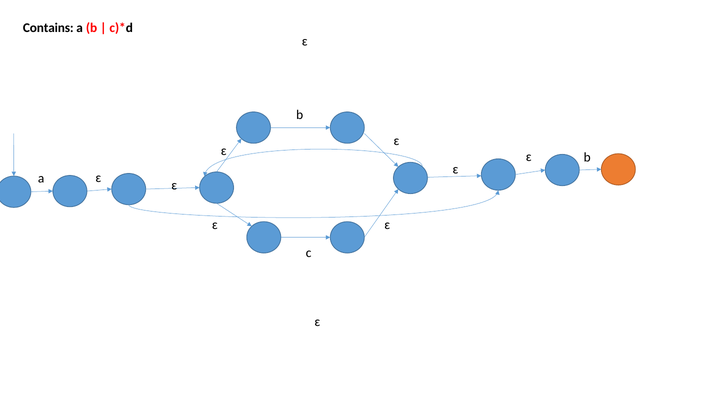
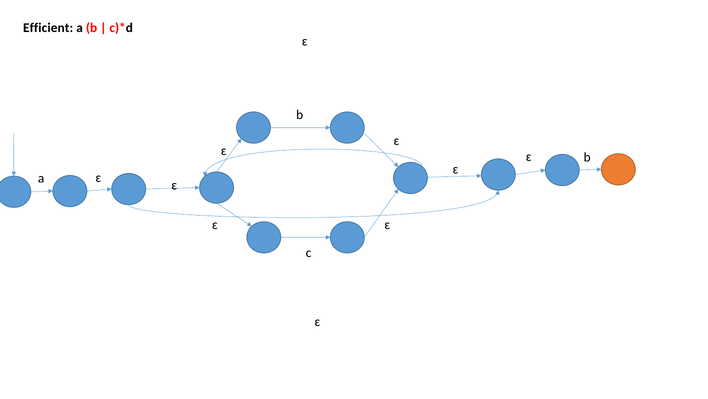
Contains: Contains -> Efficient (48, 28)
